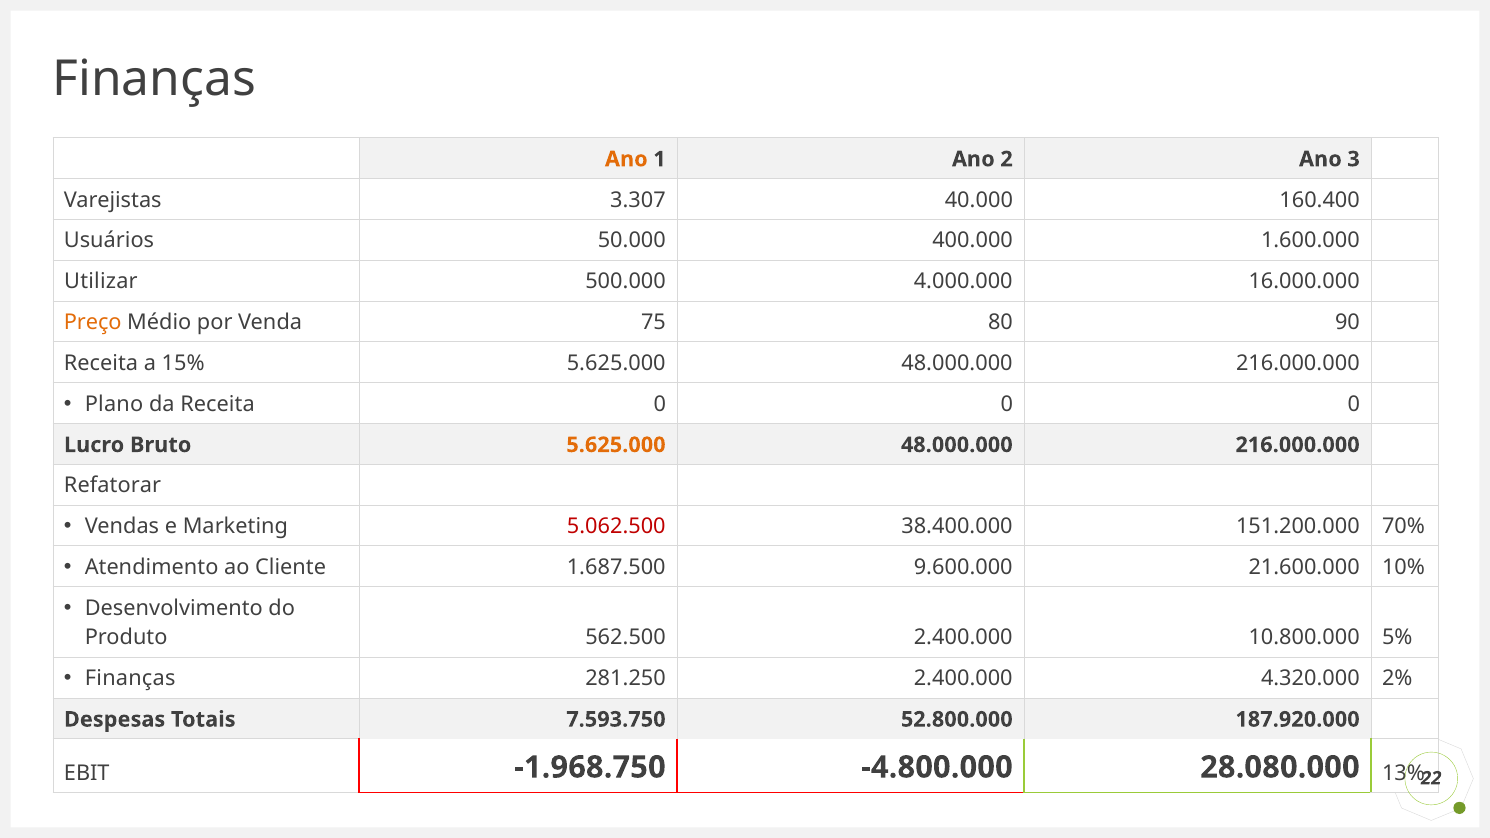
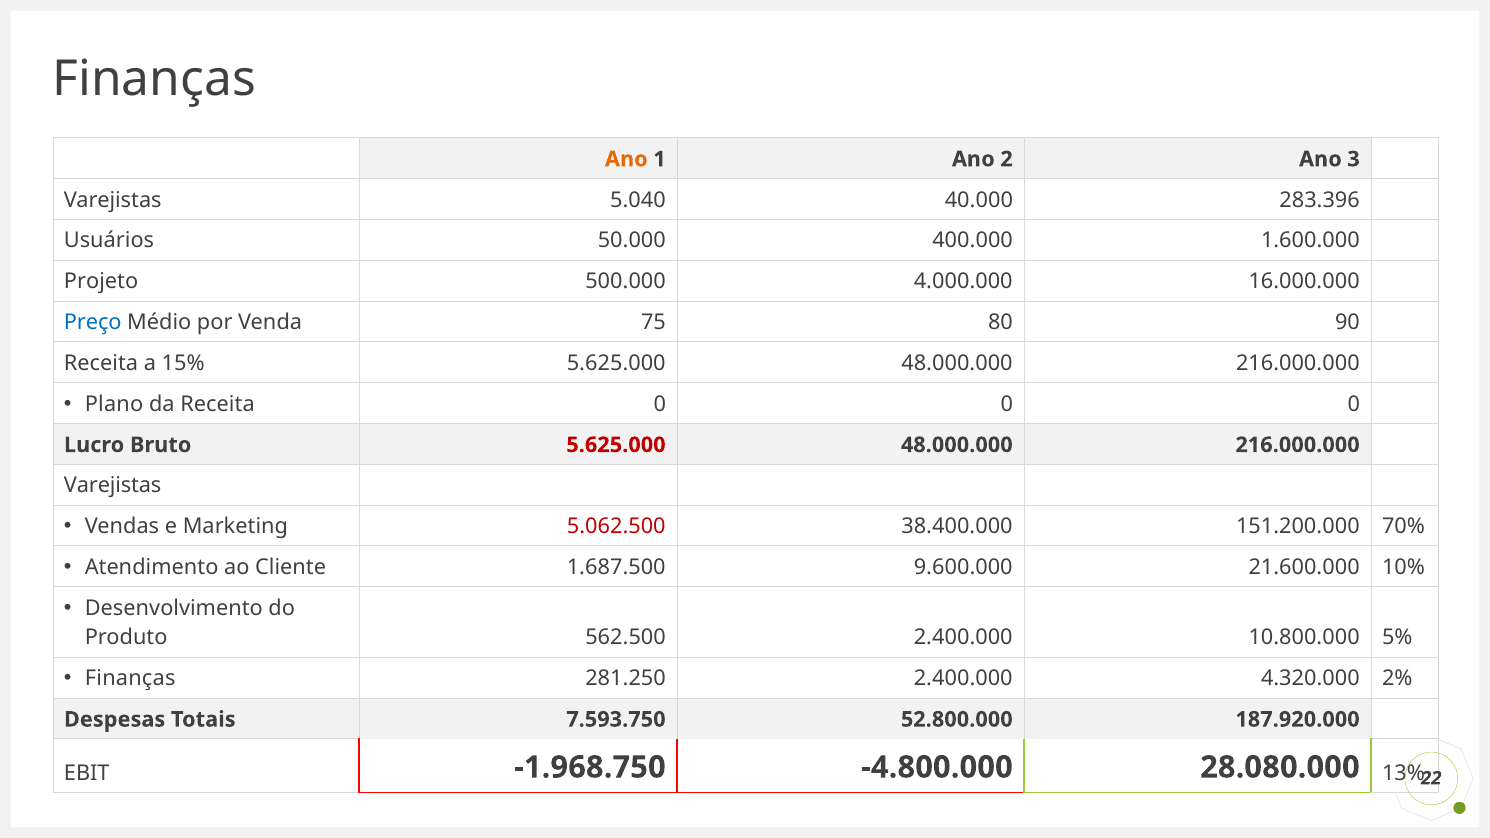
3.307: 3.307 -> 5.040 (638, 200)
160.400: 160.400 -> 283.396 (1320, 200)
Utilizar: Utilizar -> Projeto (101, 282)
Preço colour: orange -> blue (93, 322)
5.625.000 colour: orange -> red (616, 445)
Refatorar: Refatorar -> Varejistas (113, 486)
